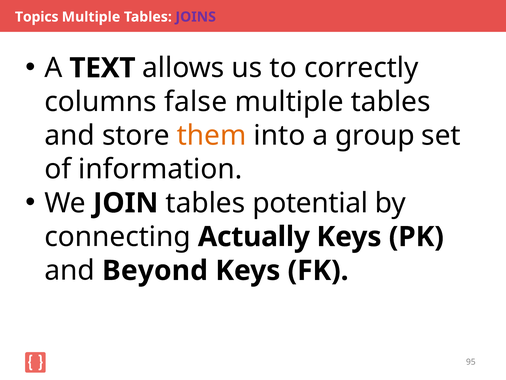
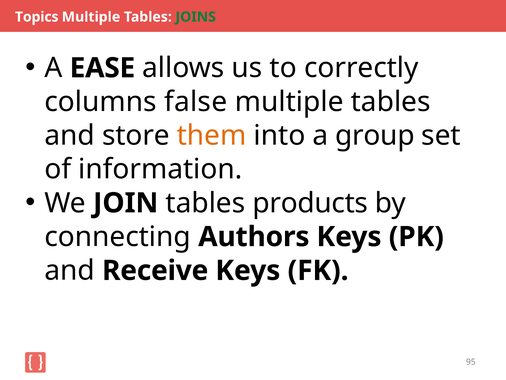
JOINS colour: purple -> green (196, 17)
TEXT: TEXT -> EASE (102, 68)
potential: potential -> products (310, 203)
Actually: Actually -> Authors (254, 237)
Beyond: Beyond -> Receive (155, 270)
